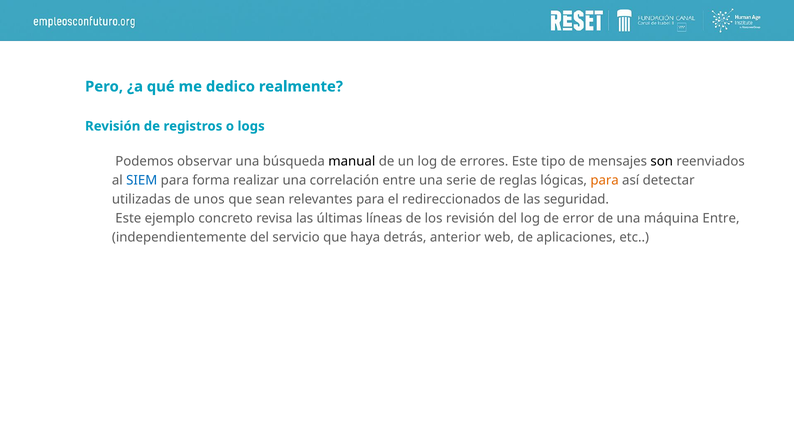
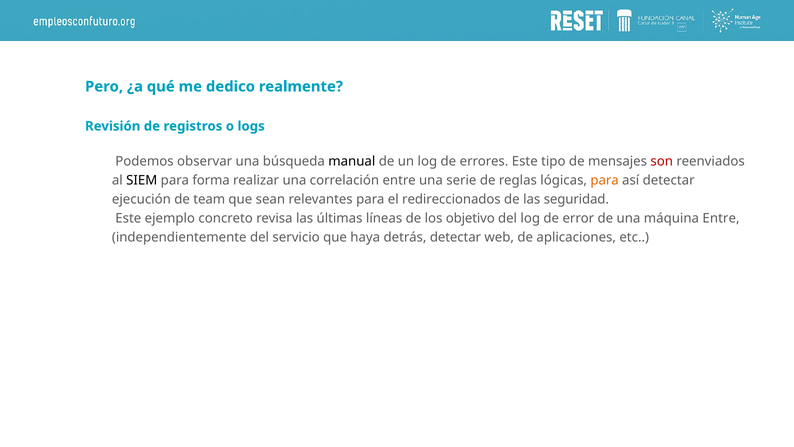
son colour: black -> red (662, 161)
SIEM colour: blue -> black (142, 180)
utilizadas: utilizadas -> ejecución (141, 199)
unos: unos -> team (209, 199)
los revisión: revisión -> objetivo (470, 218)
detrás anterior: anterior -> detectar (455, 237)
